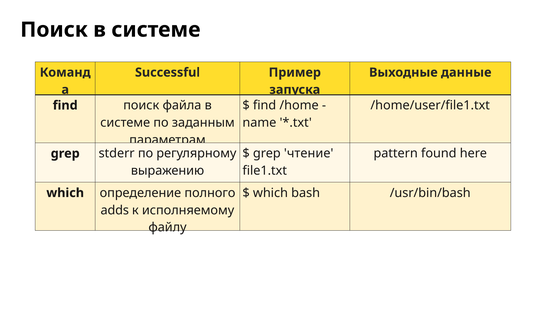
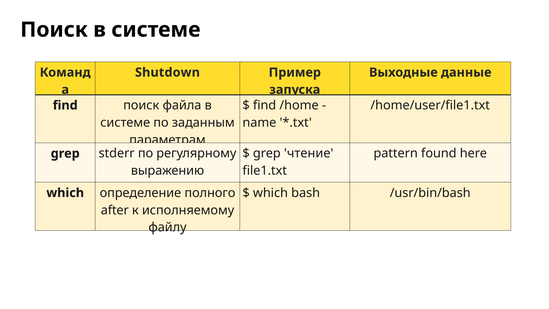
Successful: Successful -> Shutdown (167, 73)
adds: adds -> after (115, 210)
